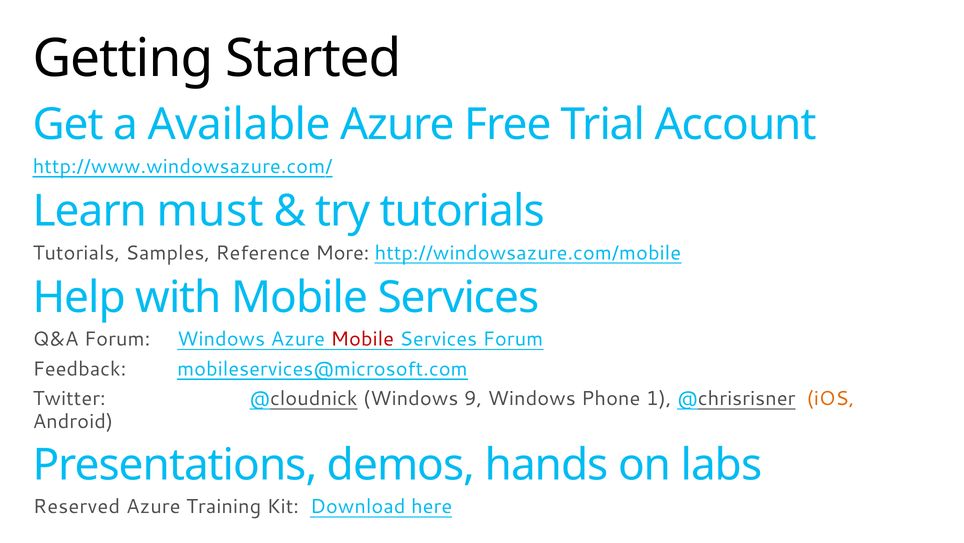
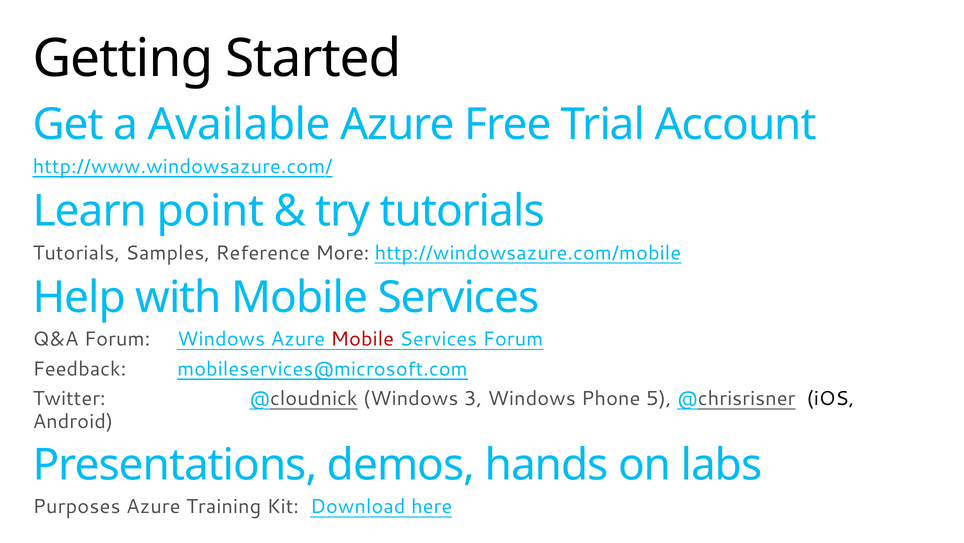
must: must -> point (210, 211)
9: 9 -> 3 (473, 398)
1: 1 -> 5 (659, 398)
iOS colour: orange -> black (830, 398)
Reserved: Reserved -> Purposes (77, 506)
